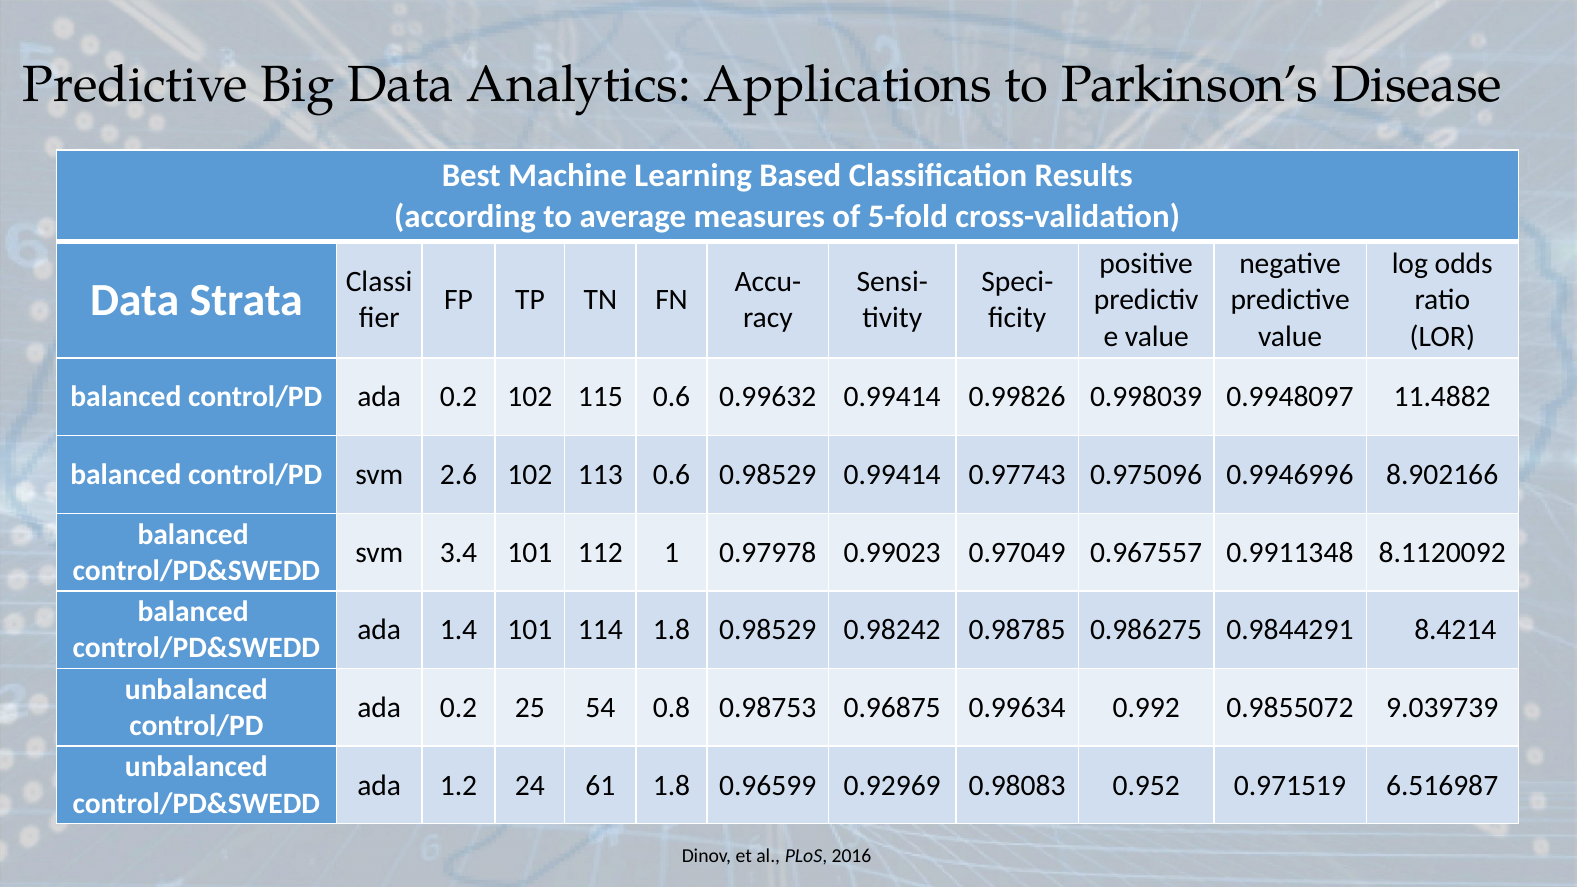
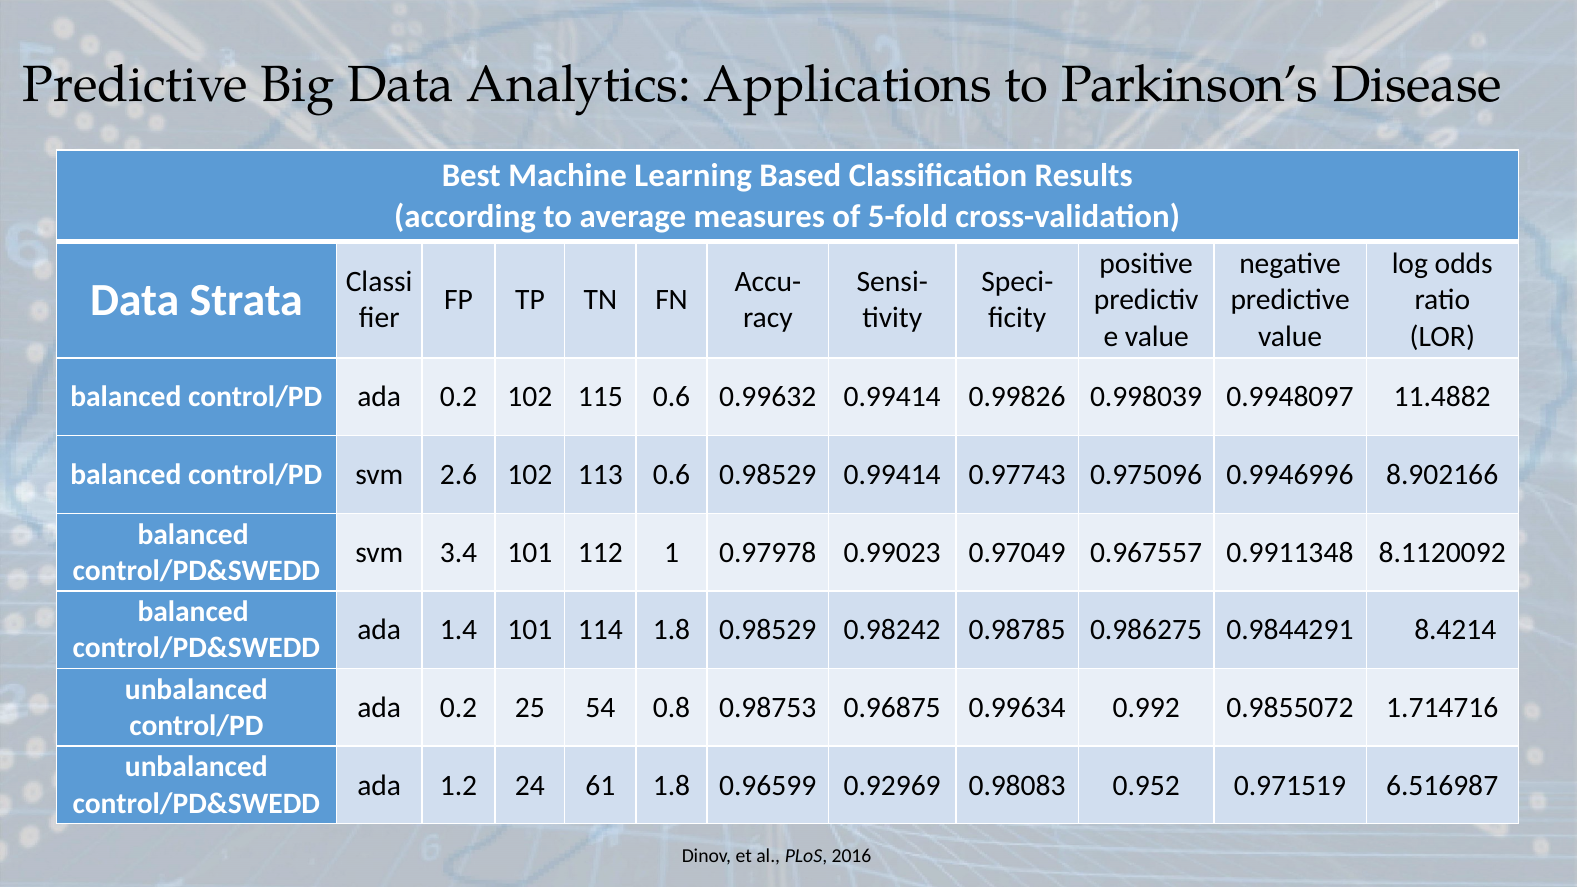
9.039739: 9.039739 -> 1.714716 (1442, 708)
